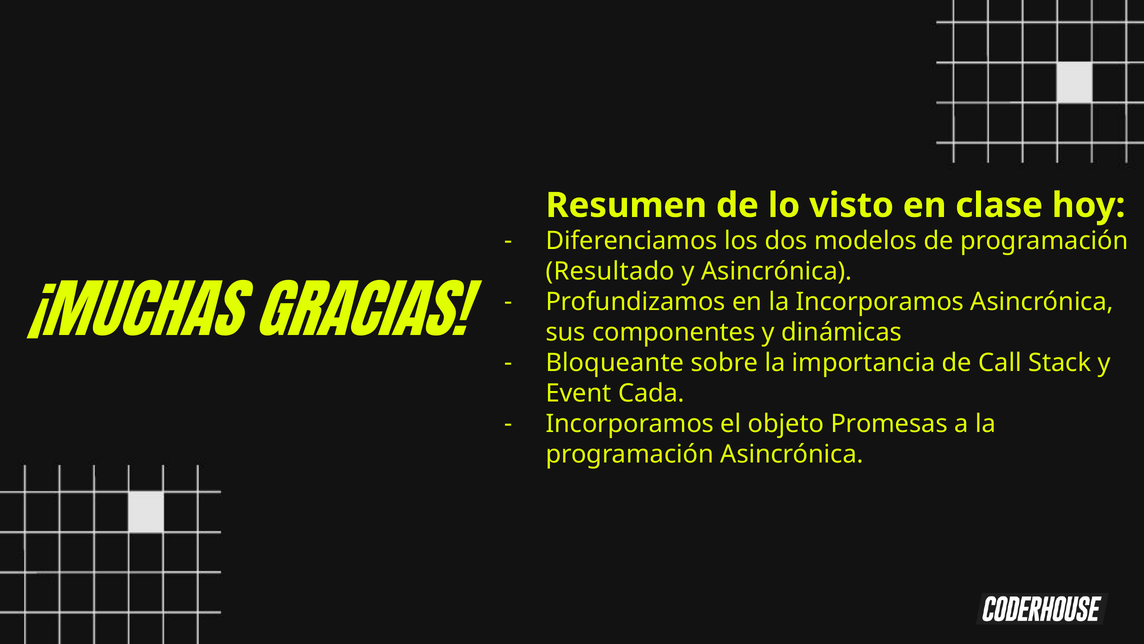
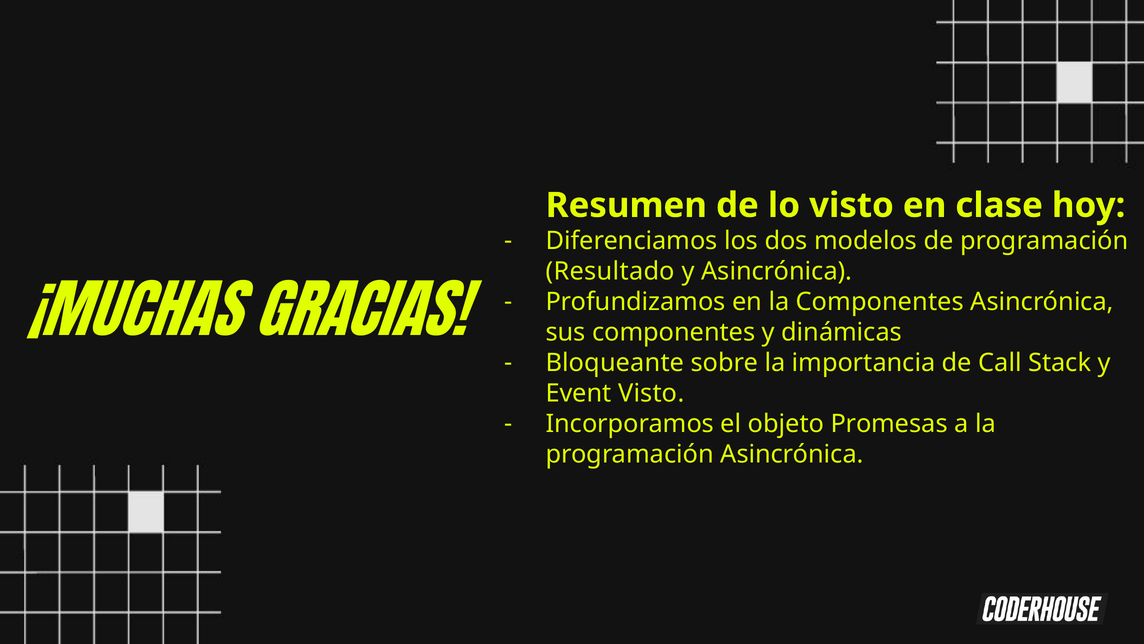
la Incorporamos: Incorporamos -> Componentes (880, 302)
Event Cada: Cada -> Visto (651, 393)
